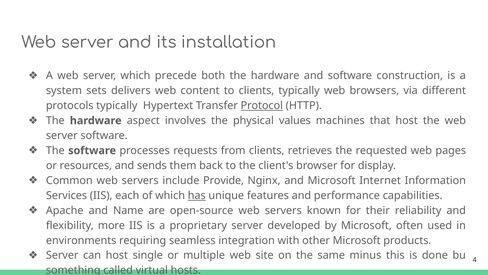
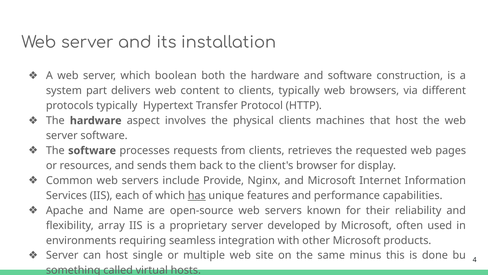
precede: precede -> boolean (176, 76)
sets: sets -> part (97, 91)
Protocol underline: present -> none (262, 105)
physical values: values -> clients (295, 120)
more: more -> array (111, 225)
